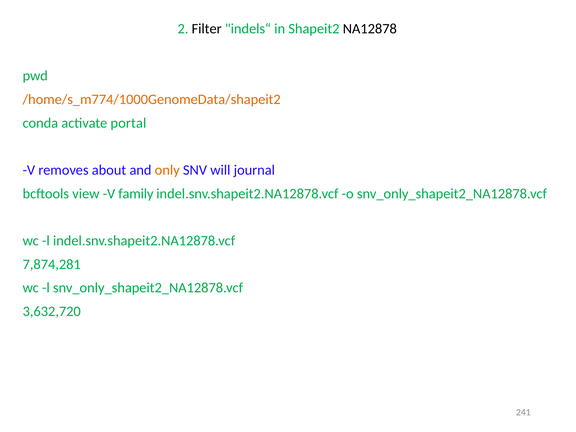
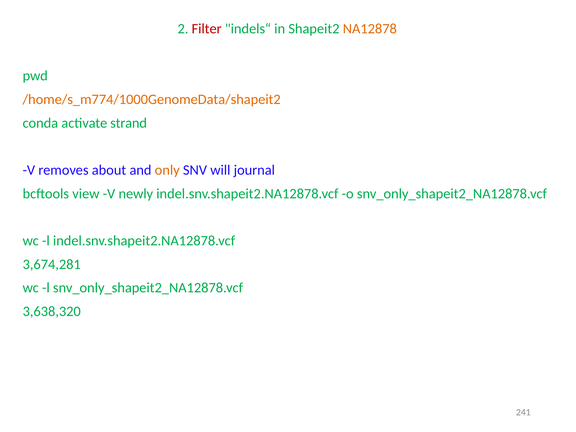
Filter colour: black -> red (207, 29)
NA12878 colour: black -> orange (370, 29)
portal: portal -> strand (129, 123)
family: family -> newly (136, 194)
7,874,281: 7,874,281 -> 3,674,281 (52, 264)
3,632,720: 3,632,720 -> 3,638,320 (52, 311)
